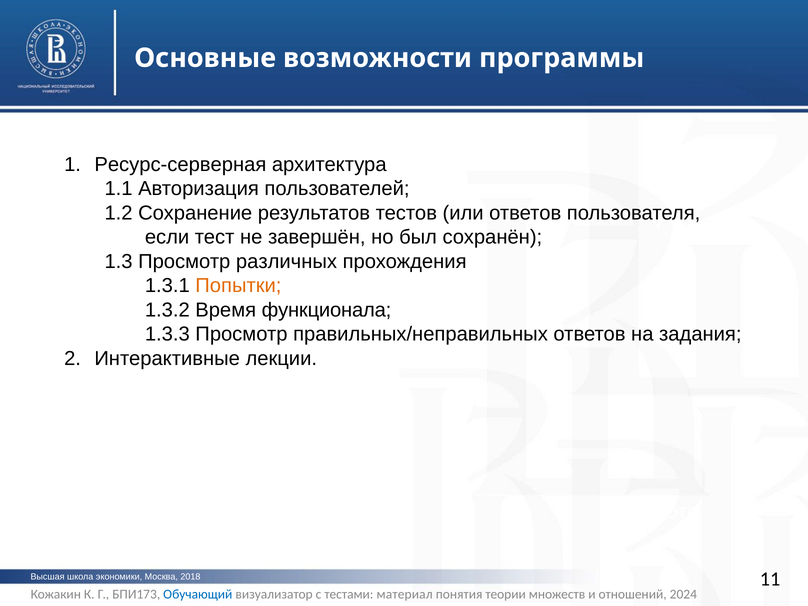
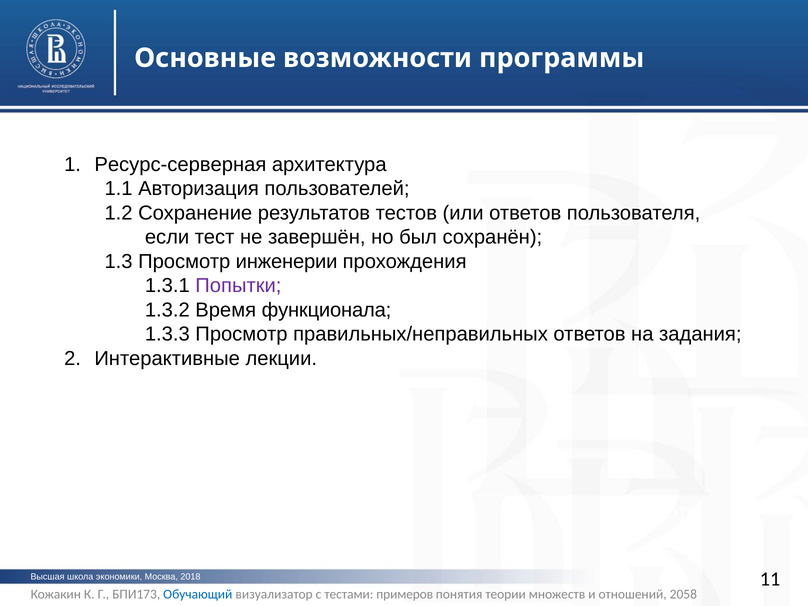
различных: различных -> инженерии (287, 262)
Попытки colour: orange -> purple (238, 286)
материал: материал -> примеров (405, 594)
2024: 2024 -> 2058 (683, 594)
